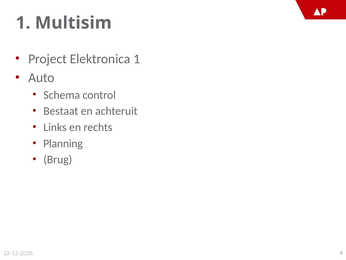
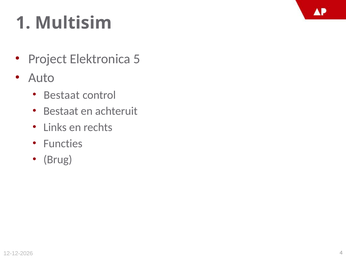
Elektronica 1: 1 -> 5 (137, 59)
Schema: Schema -> Bestaat (62, 95)
Planning: Planning -> Functies (63, 143)
